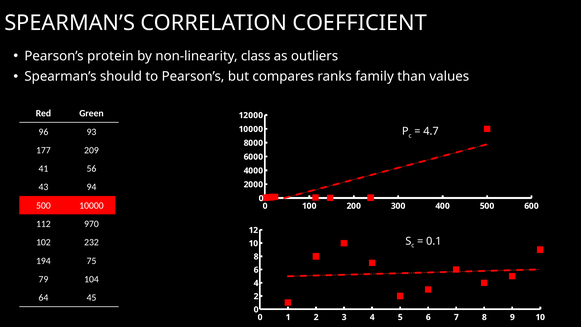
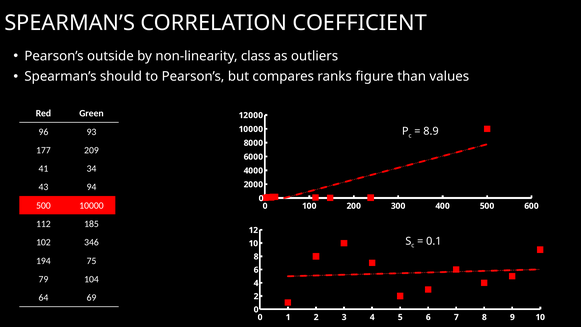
protein: protein -> outside (110, 56)
family: family -> figure (374, 76)
4.7: 4.7 -> 8.9 (431, 131)
56: 56 -> 34 (92, 169)
970: 970 -> 185 (91, 224)
232: 232 -> 346 (91, 242)
45: 45 -> 69 (92, 298)
